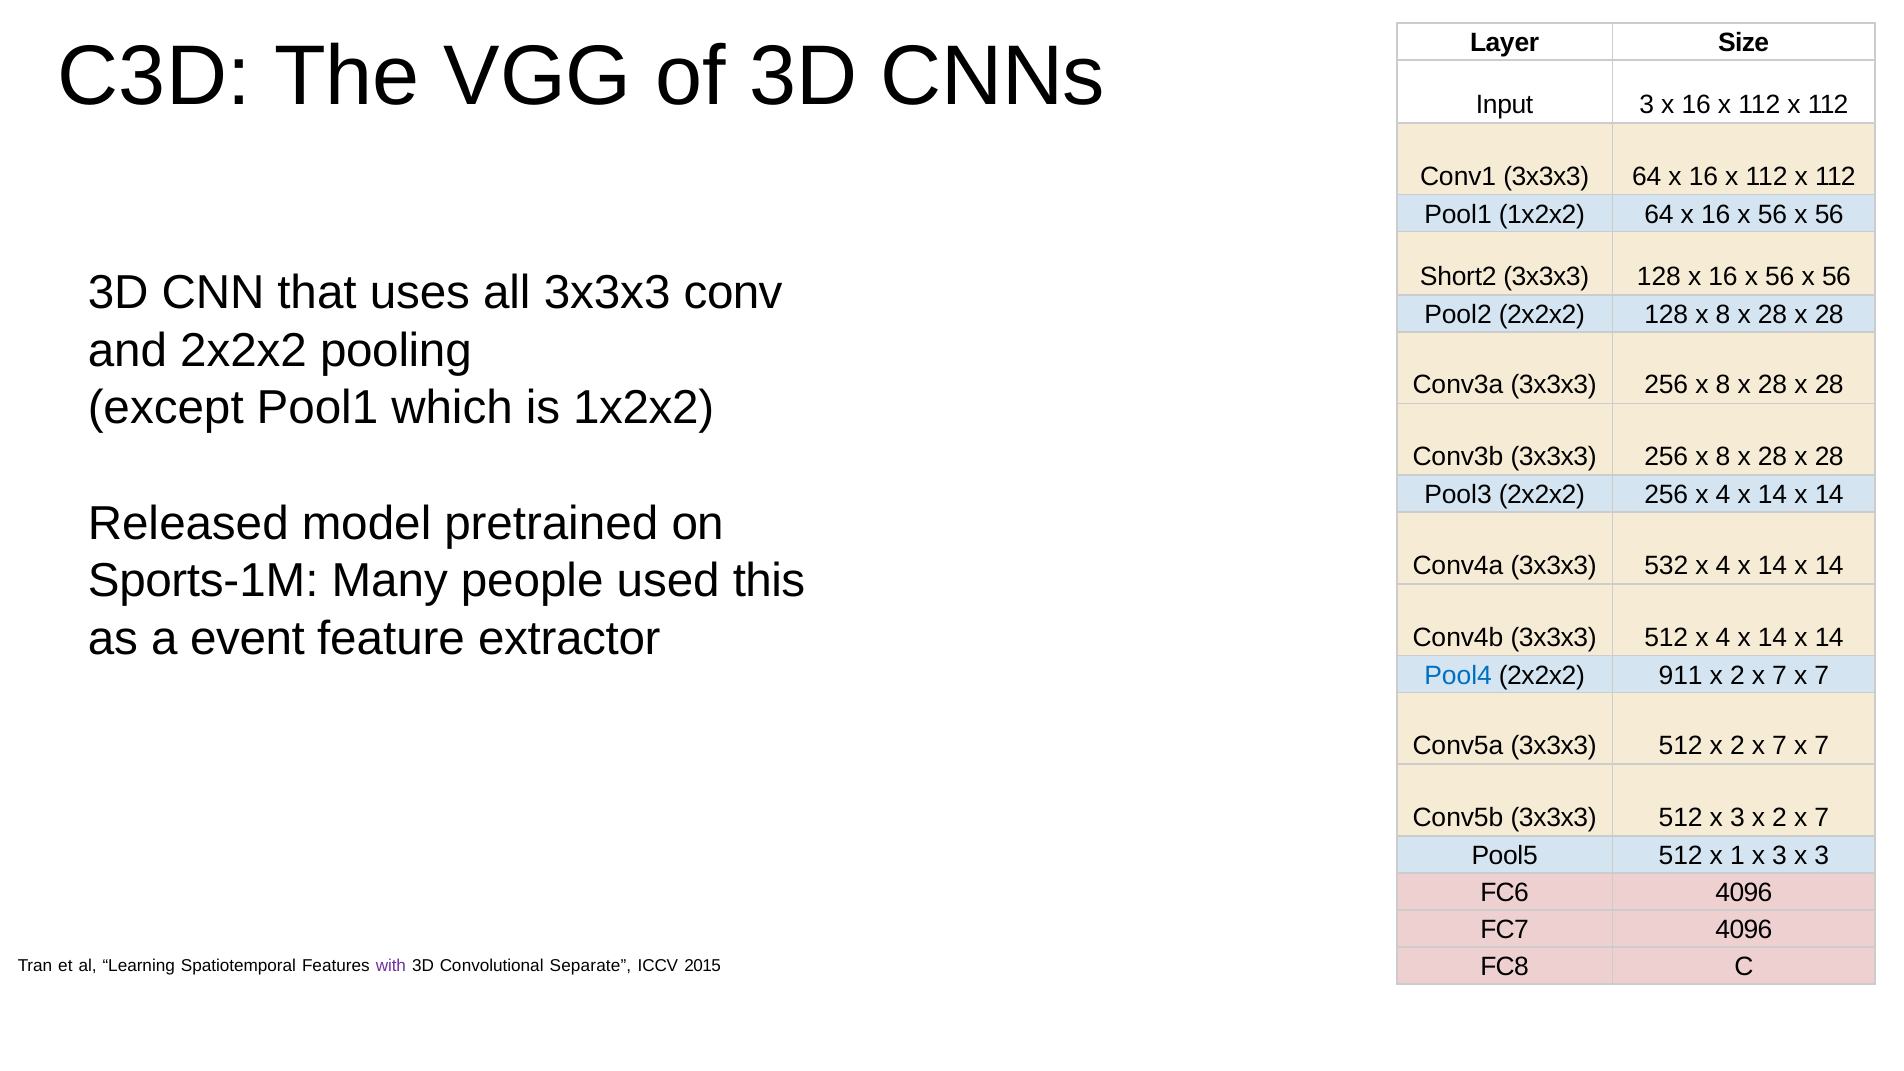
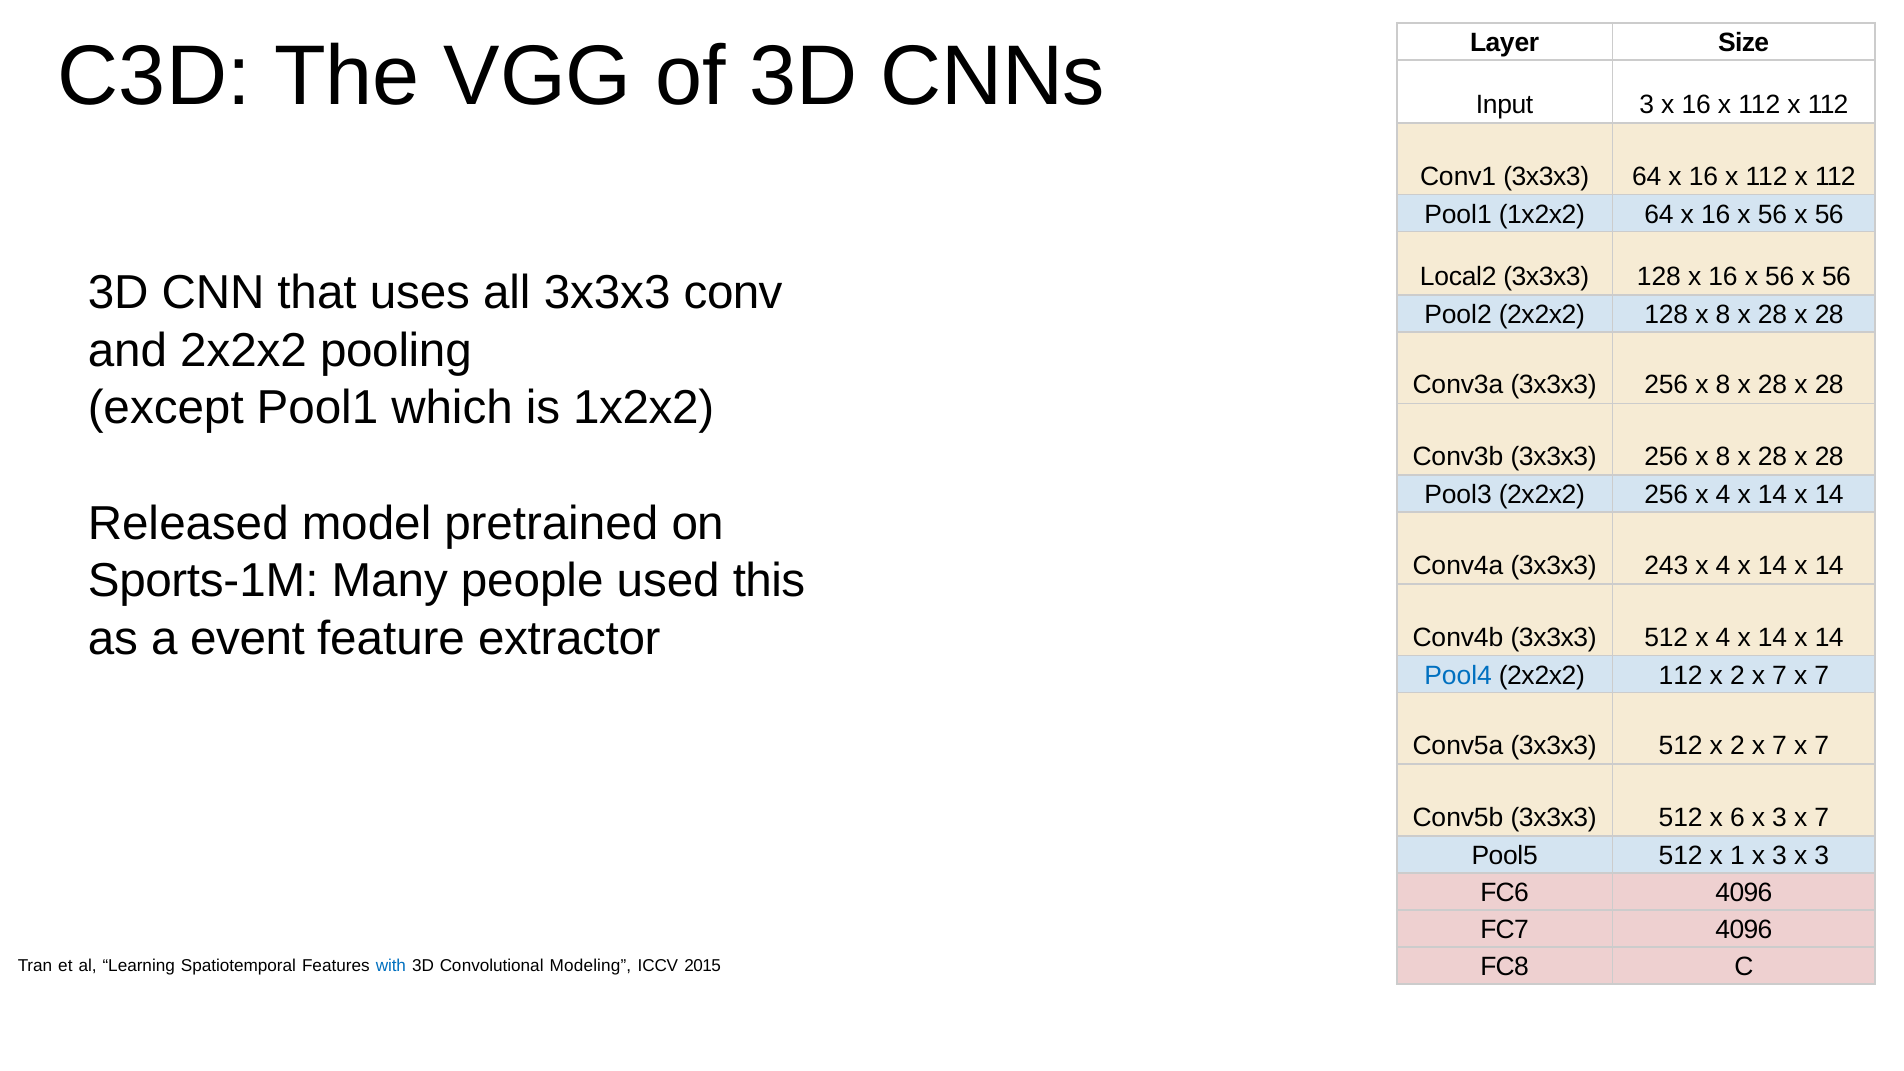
Short2: Short2 -> Local2 (1458, 276)
532: 532 -> 243 (1666, 566)
2x2x2 911: 911 -> 112 (1681, 676)
512 x 3: 3 -> 6 (1737, 818)
2: 2 -> 3 (1780, 818)
with colour: purple -> blue (391, 966)
Separate: Separate -> Modeling (590, 966)
